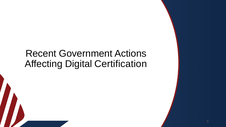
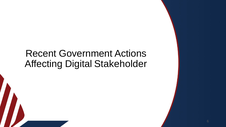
Certification: Certification -> Stakeholder (121, 64)
